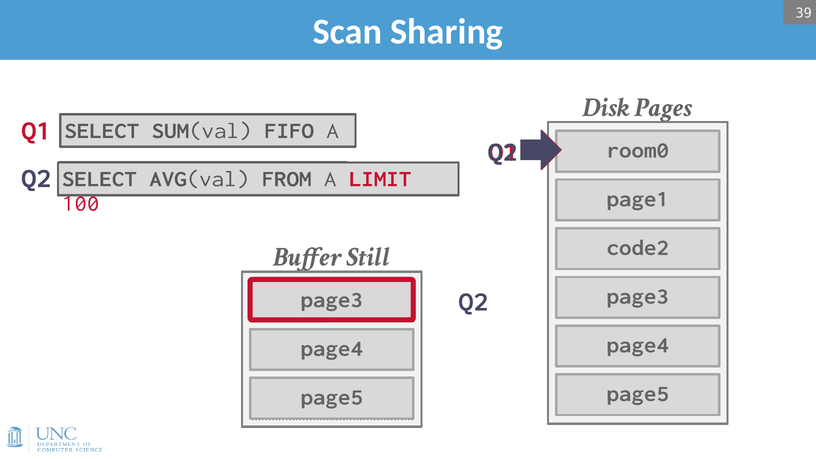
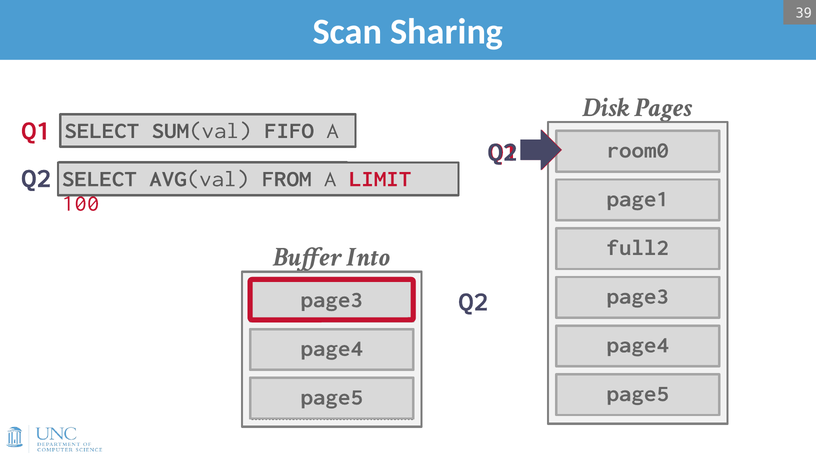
code2: code2 -> full2 (638, 247)
Still: Still -> Into (368, 257)
